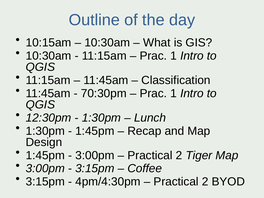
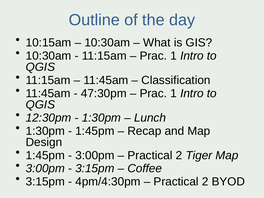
70:30pm: 70:30pm -> 47:30pm (104, 93)
